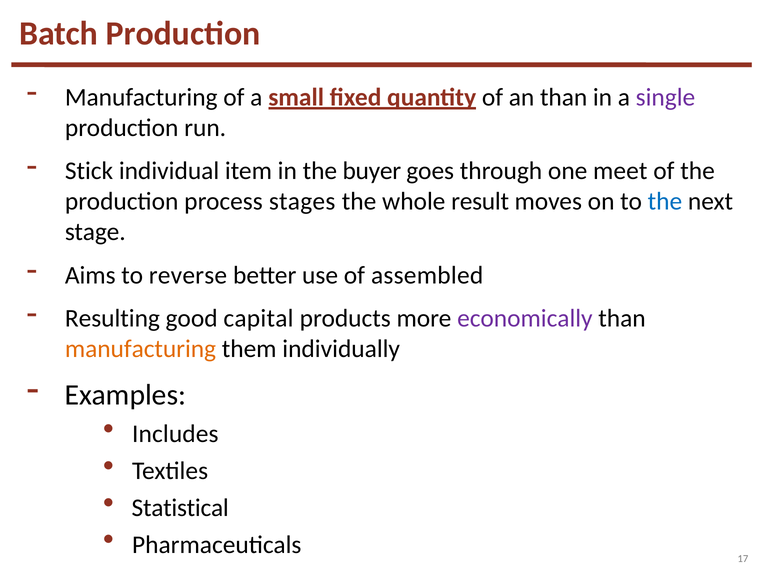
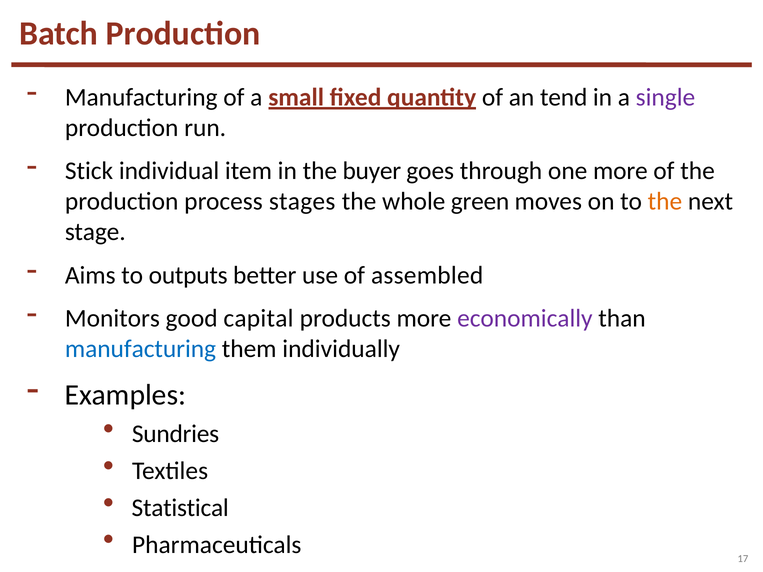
an than: than -> tend (564, 97)
one meet: meet -> more (620, 171)
result: result -> green (480, 201)
the colour: blue -> orange (665, 201)
reverse: reverse -> outputs (188, 275)
Resulting: Resulting -> Monitors (112, 319)
manufacturing colour: orange -> blue (140, 349)
Includes: Includes -> Sundries (176, 434)
